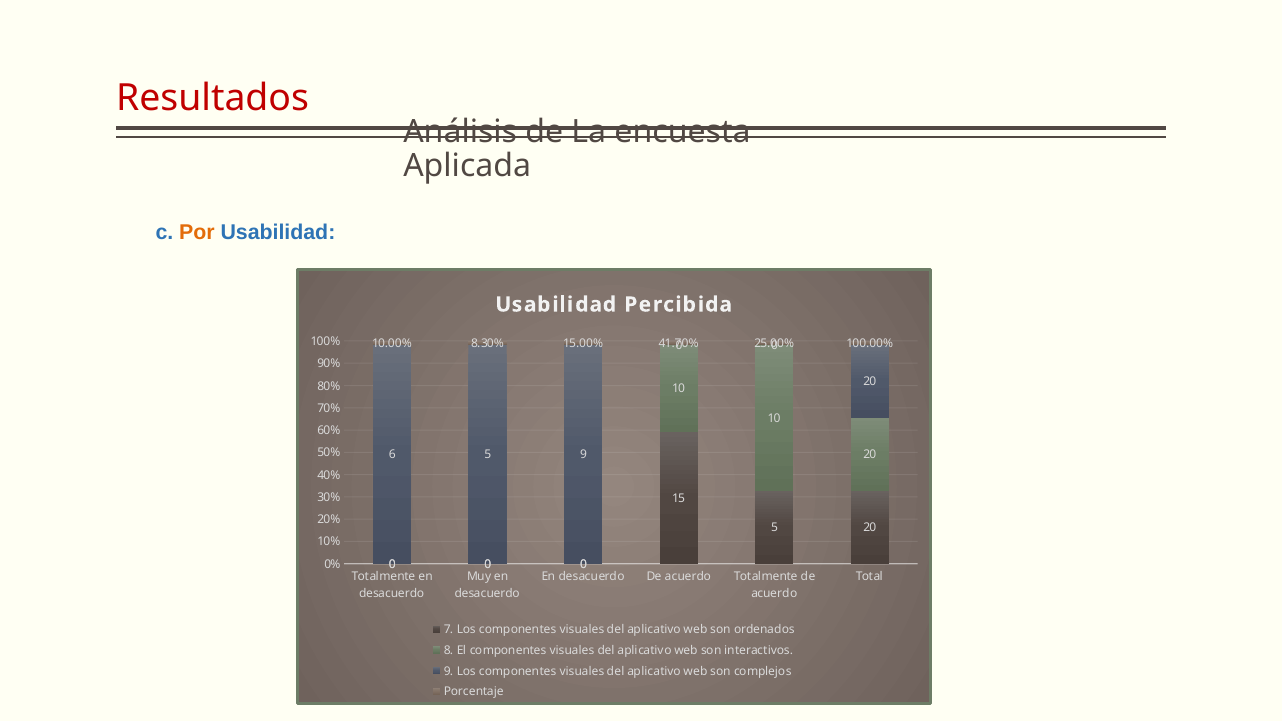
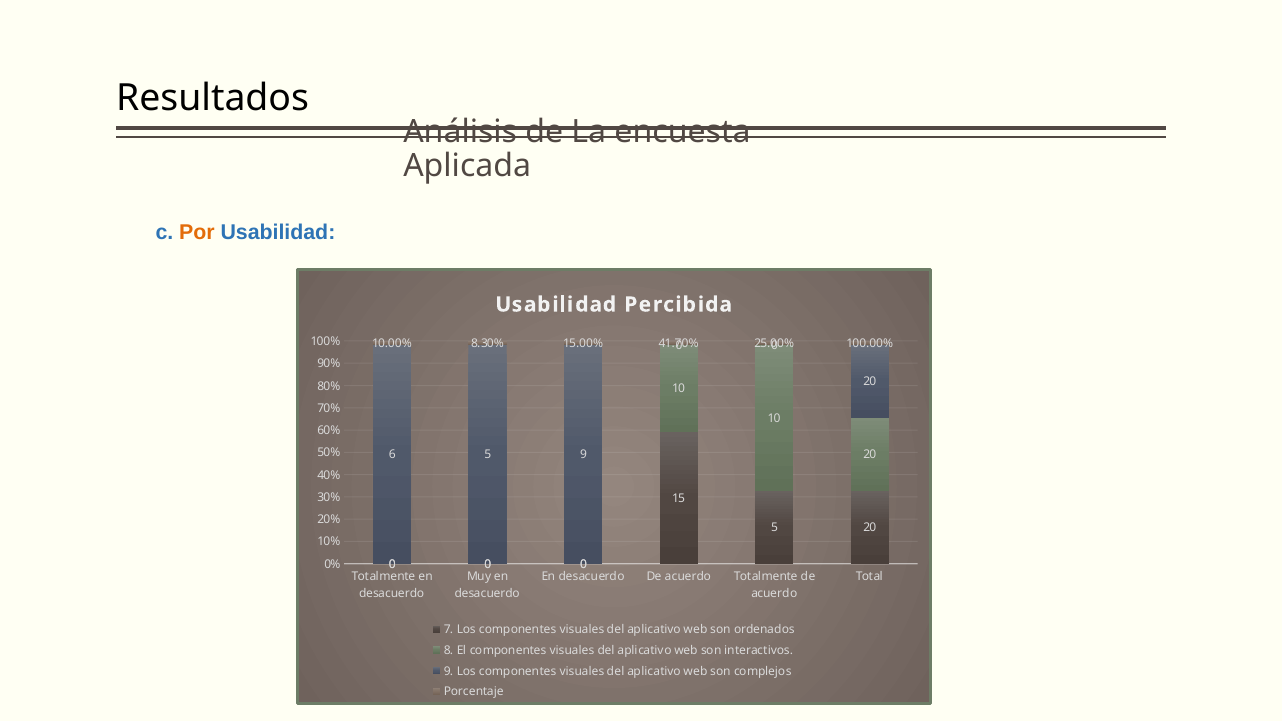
Resultados colour: red -> black (213, 98)
